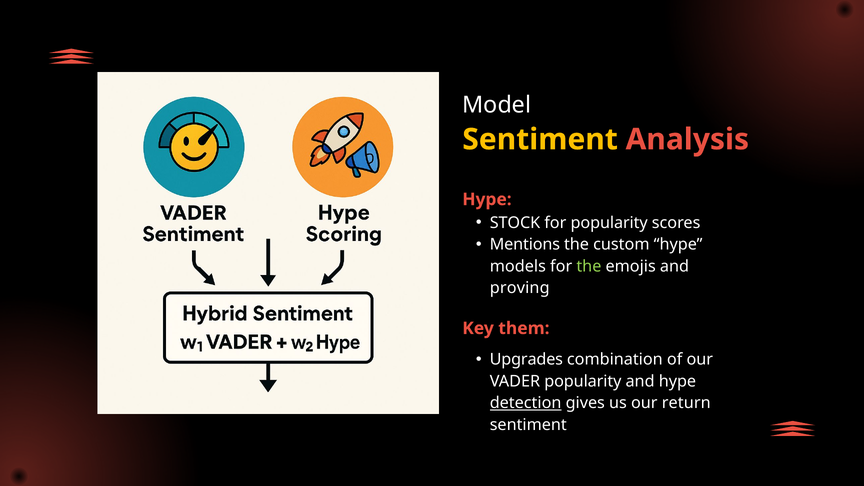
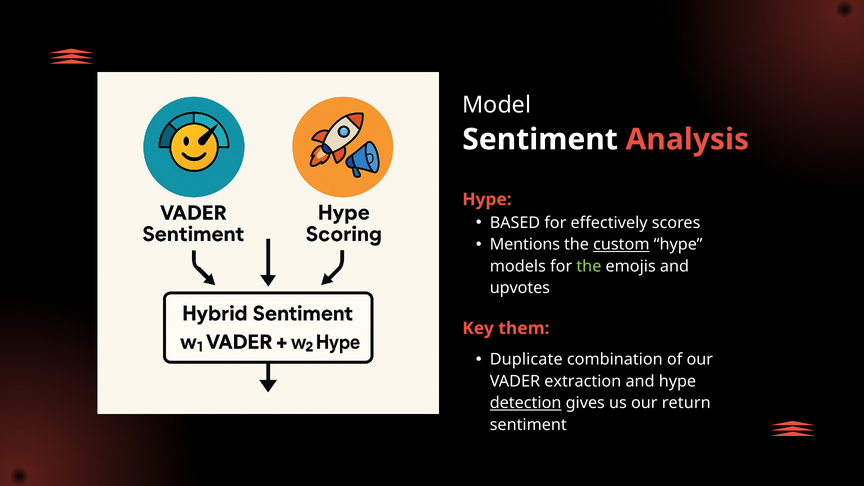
Sentiment colour: yellow -> white (540, 139)
STOCK: STOCK -> BASED (515, 223)
for popularity: popularity -> effectively (609, 223)
custom underline: none -> present (621, 245)
proving: proving -> upvotes (520, 288)
Upgrades: Upgrades -> Duplicate (526, 360)
VADER popularity: popularity -> extraction (583, 381)
